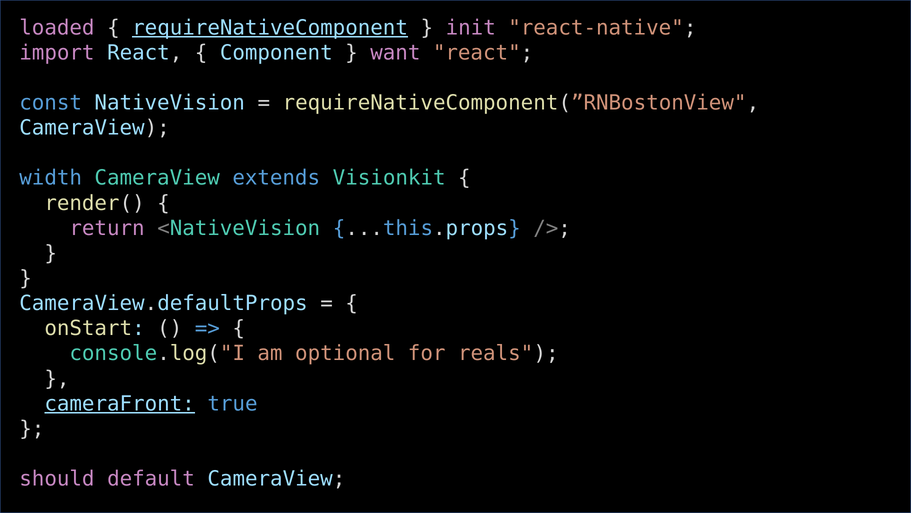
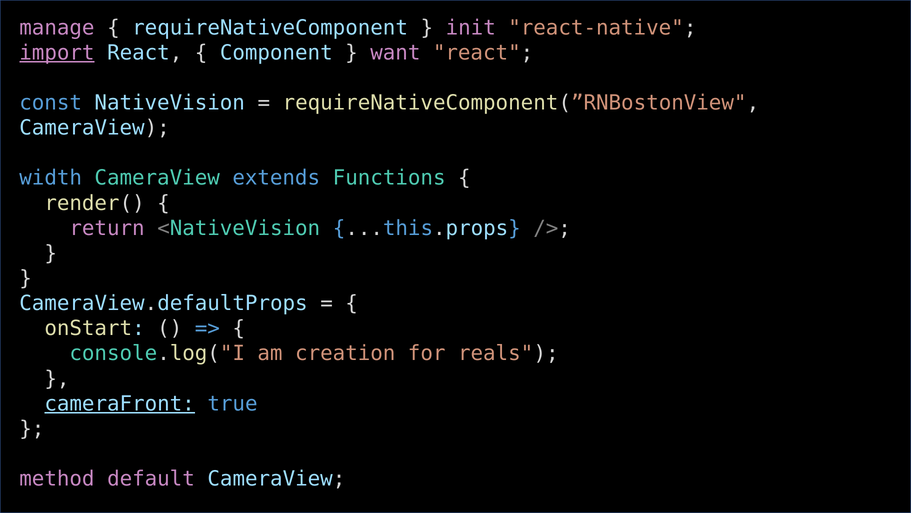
loaded: loaded -> manage (57, 28)
requireNativeComponent underline: present -> none (270, 28)
import underline: none -> present (57, 53)
Visionkit: Visionkit -> Functions (389, 178)
optional: optional -> creation (345, 353)
should: should -> method (57, 478)
